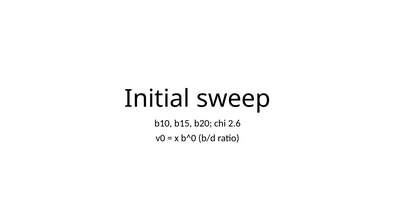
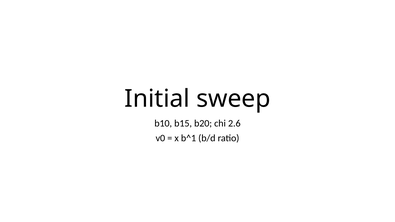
b^0: b^0 -> b^1 (189, 138)
